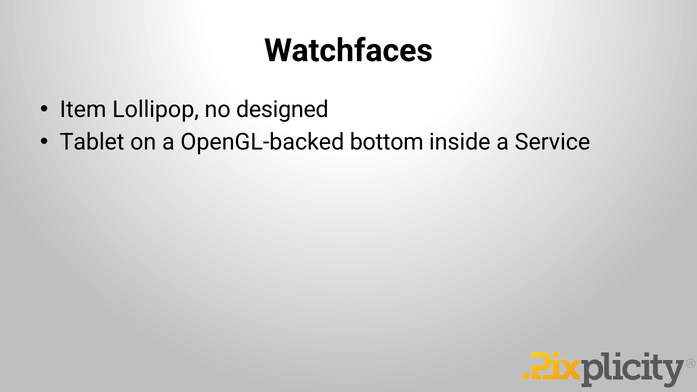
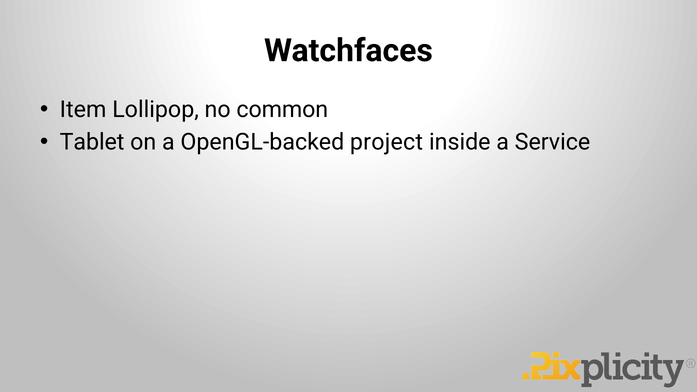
designed: designed -> common (282, 110)
bottom: bottom -> project (387, 142)
